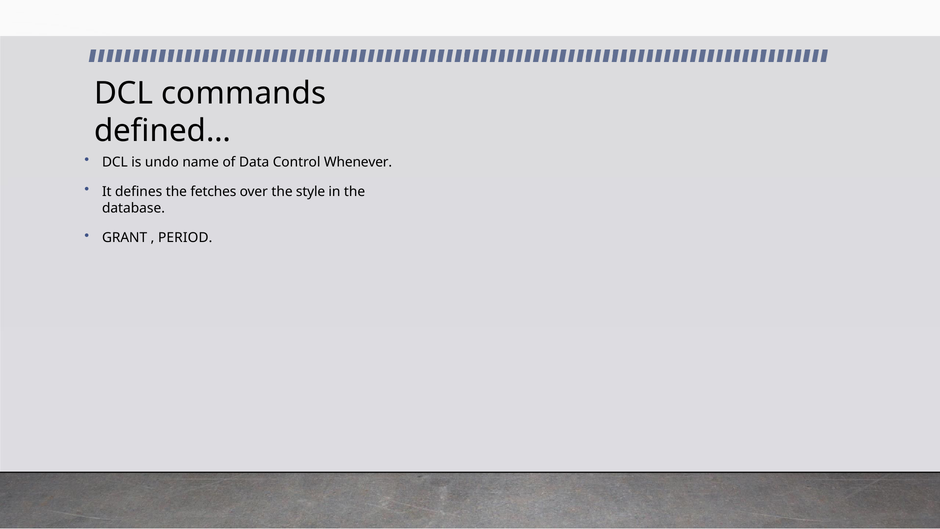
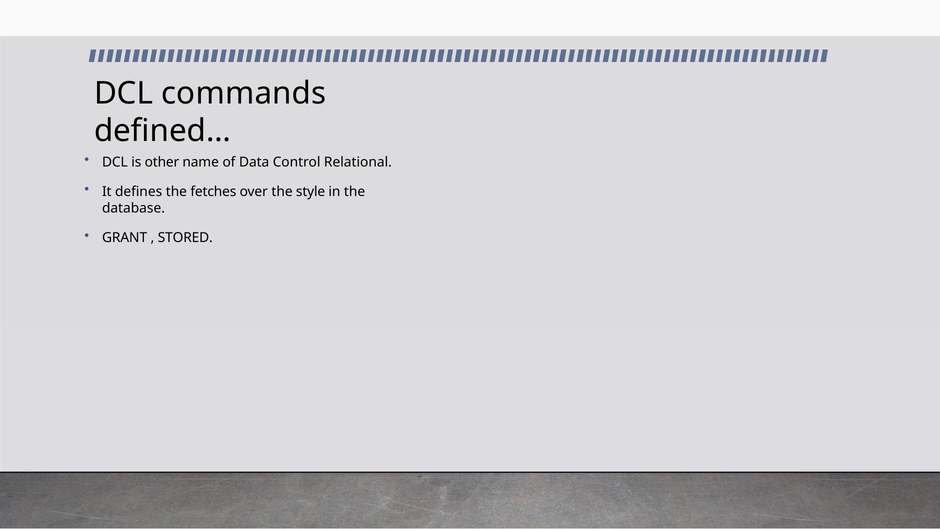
undo: undo -> other (162, 162)
Whenever: Whenever -> Relational (358, 162)
PERIOD: PERIOD -> STORED (185, 238)
